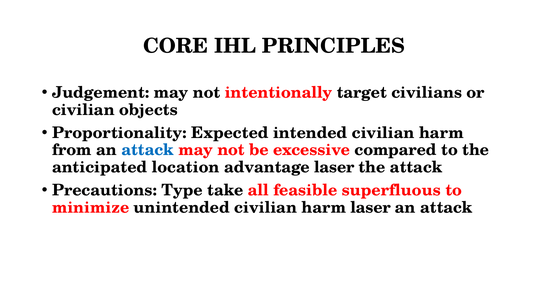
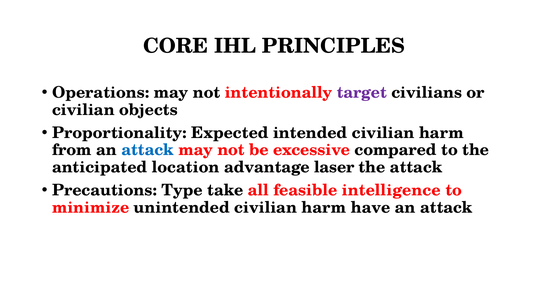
Judgement: Judgement -> Operations (101, 93)
target colour: black -> purple (362, 93)
superfluous: superfluous -> intelligence (391, 190)
harm laser: laser -> have (371, 208)
